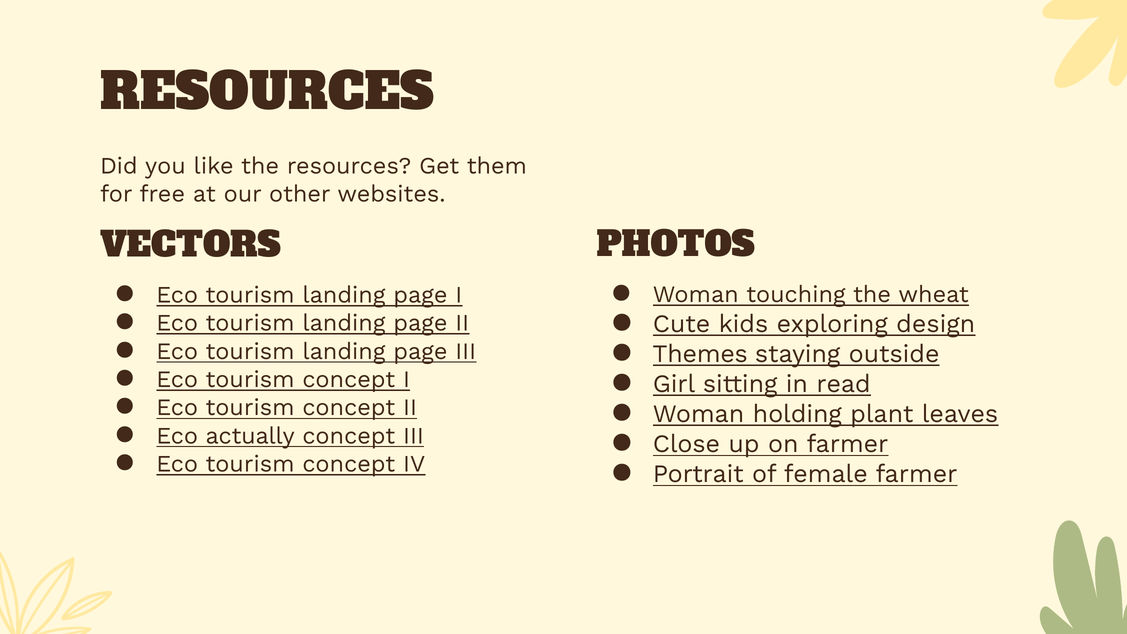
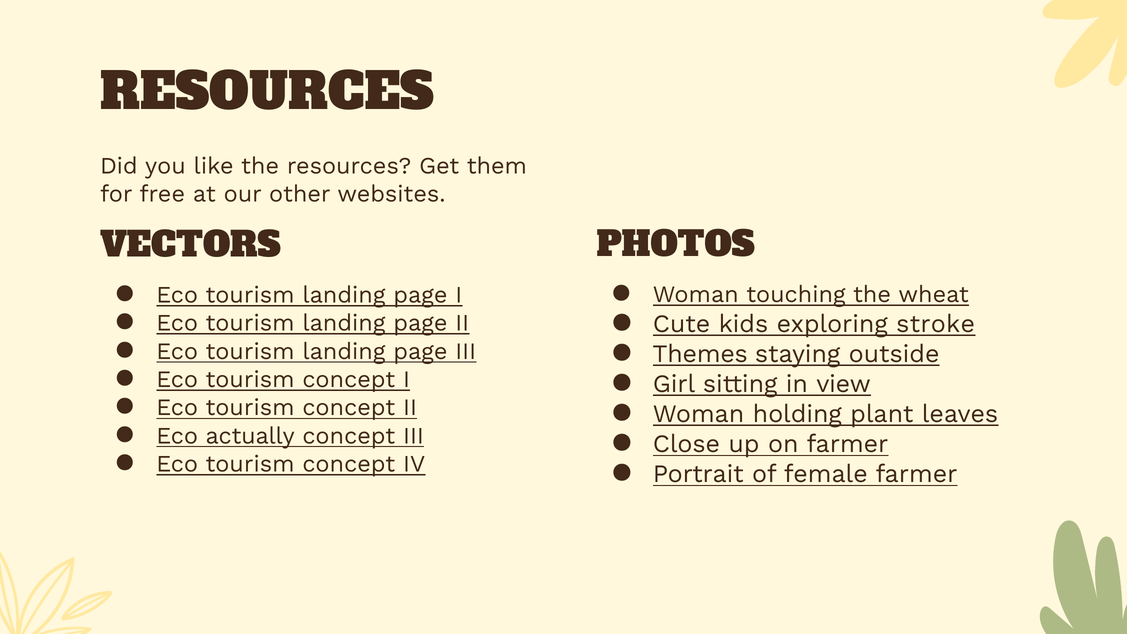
design: design -> stroke (936, 324)
read: read -> view (844, 384)
